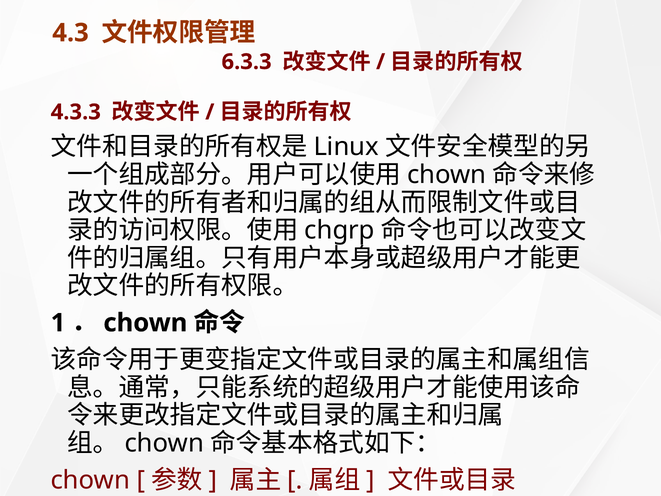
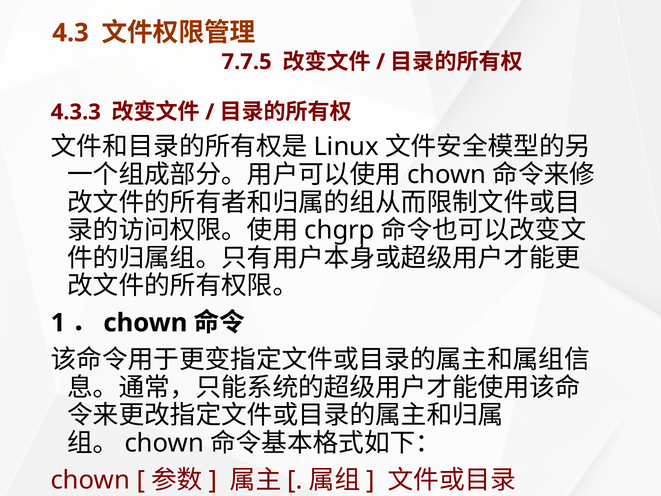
6.3.3: 6.3.3 -> 7.7.5 (247, 62)
